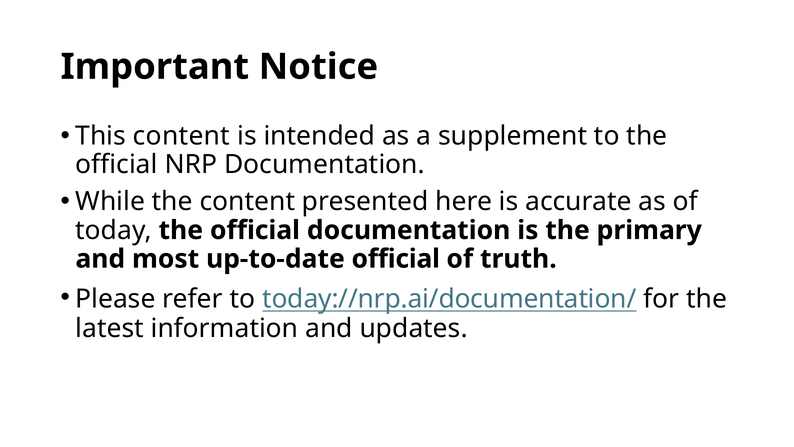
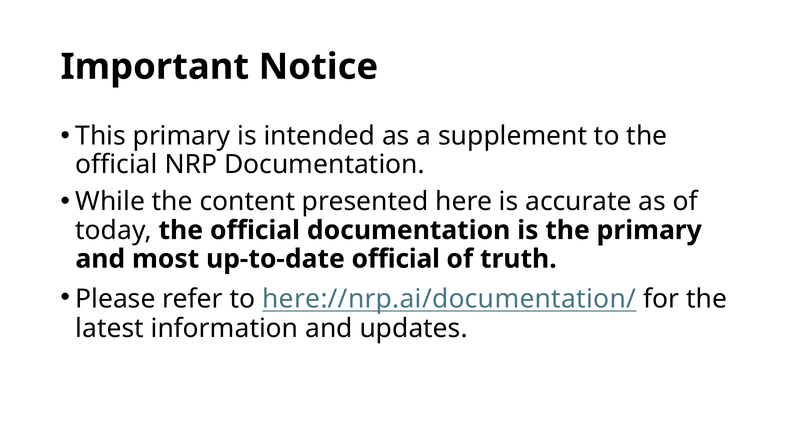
This content: content -> primary (182, 136)
today://nrp.ai/documentation/: today://nrp.ai/documentation/ -> here://nrp.ai/documentation/ (449, 299)
